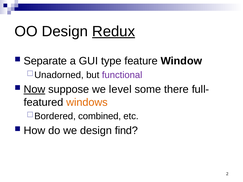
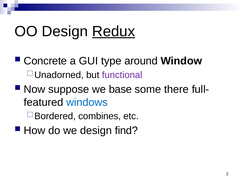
Separate: Separate -> Concrete (45, 61)
feature: feature -> around (141, 61)
Now underline: present -> none (34, 89)
level: level -> base (120, 89)
windows colour: orange -> blue (87, 102)
combined: combined -> combines (100, 116)
